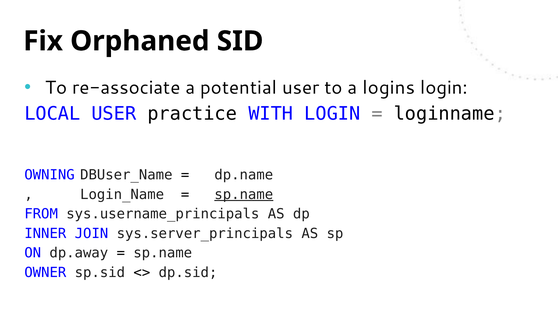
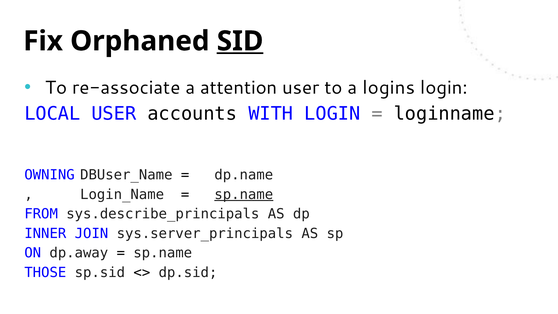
SID underline: none -> present (240, 41)
potential: potential -> attention (239, 88)
practice: practice -> accounts (192, 114)
sys.username_principals: sys.username_principals -> sys.describe_principals (163, 214)
OWNER: OWNER -> THOSE (45, 272)
